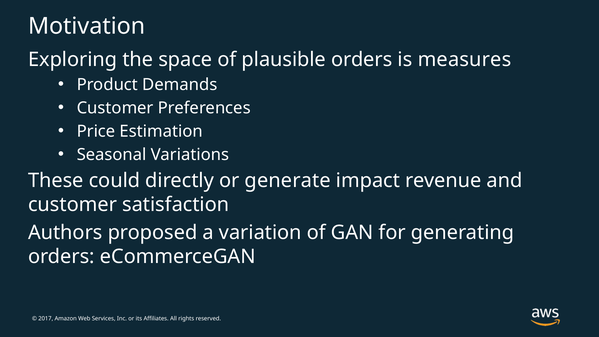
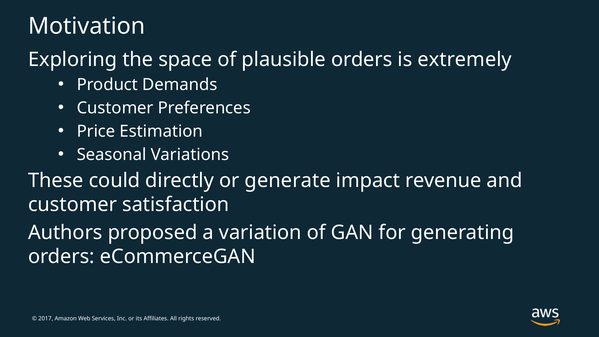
measures: measures -> extremely (465, 60)
